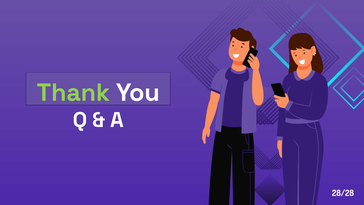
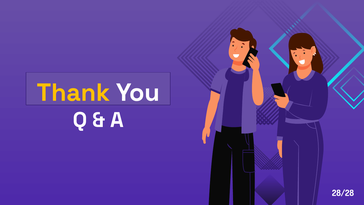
Thank colour: light green -> yellow (73, 92)
